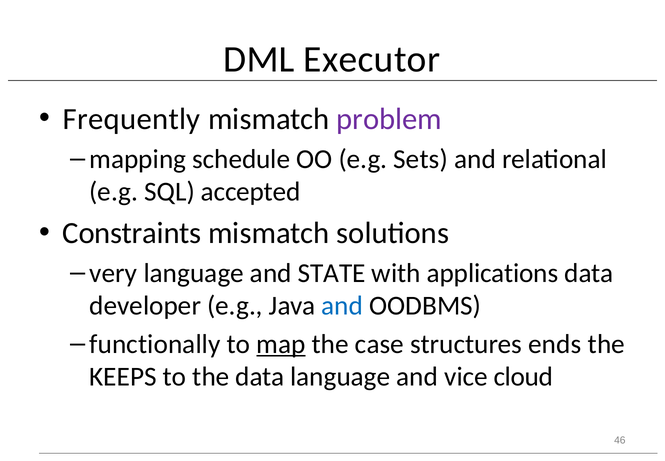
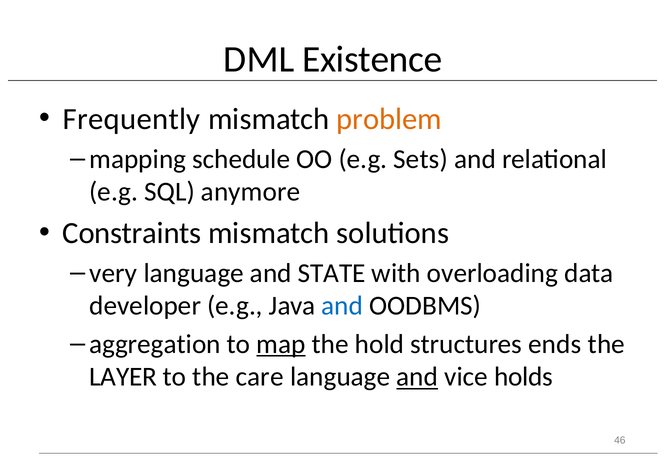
Executor: Executor -> Existence (372, 59)
problem colour: purple -> orange (389, 119)
accepted: accepted -> anymore (251, 192)
applications: applications -> overloading (493, 273)
functionally: functionally -> aggregation (155, 344)
case: case -> hold (380, 344)
KEEPS: KEEPS -> LAYER (123, 376)
the data: data -> care (260, 376)
and underline: none -> present (417, 376)
cloud: cloud -> holds (523, 376)
